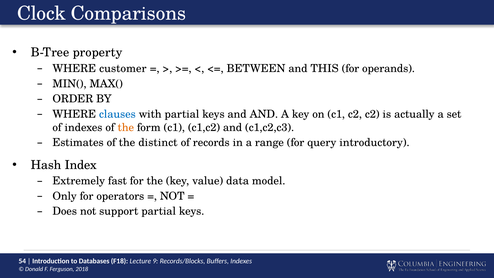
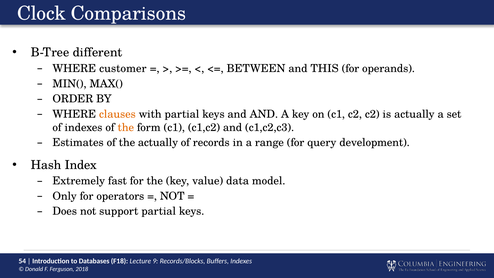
property: property -> different (98, 53)
clauses colour: blue -> orange (117, 114)
the distinct: distinct -> actually (158, 143)
introductory: introductory -> development (375, 143)
